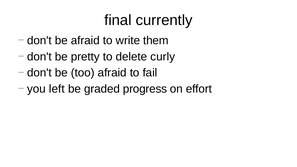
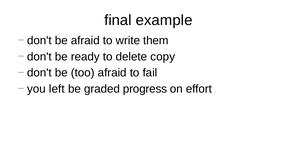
currently: currently -> example (164, 20)
pretty: pretty -> ready (85, 57)
curly: curly -> copy (163, 57)
